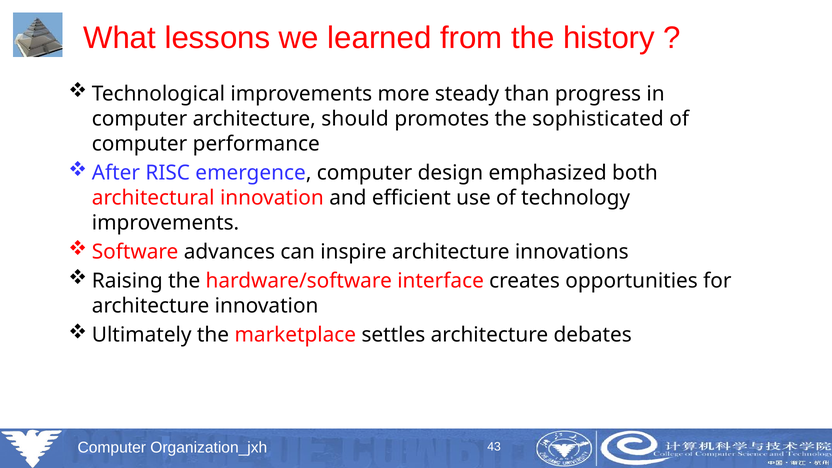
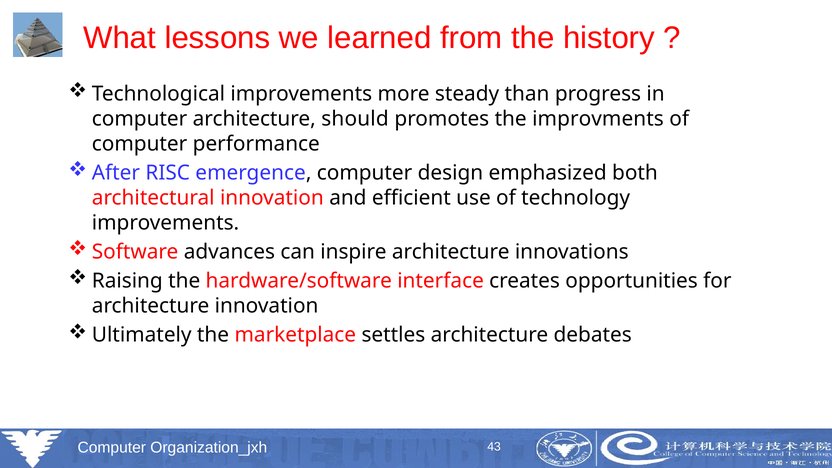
sophisticated: sophisticated -> improvments (598, 119)
